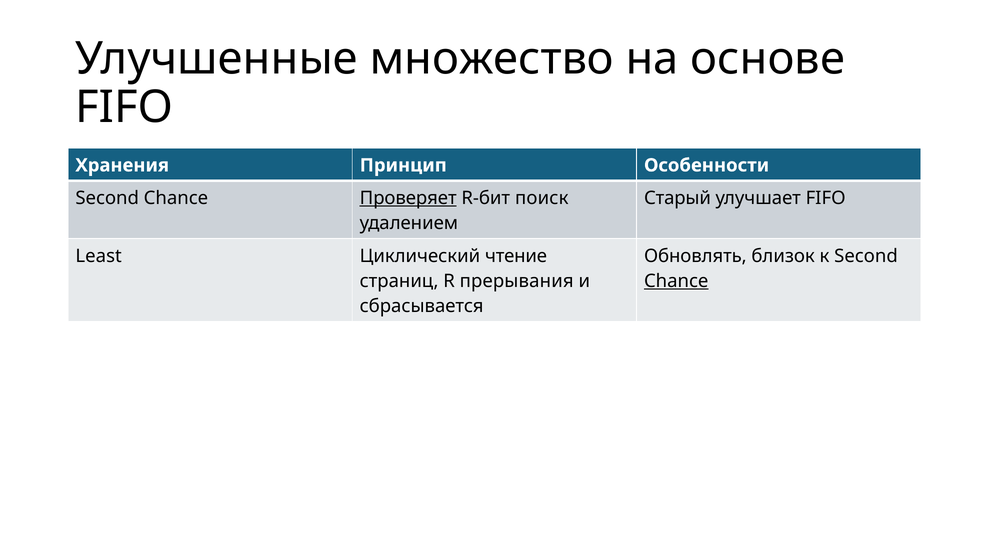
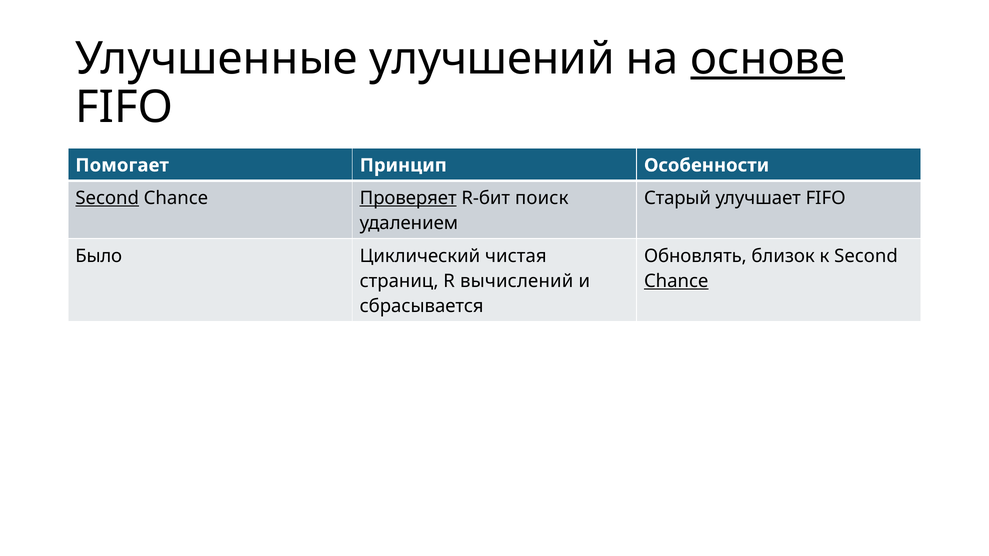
множество: множество -> улучшений (492, 59)
основе underline: none -> present (768, 59)
Хранения: Хранения -> Помогает (122, 165)
Second underline: none -> present (107, 198)
Least: Least -> Было (99, 256)
чтение: чтение -> чистая (516, 256)
прерывания: прерывания -> вычислений (517, 281)
